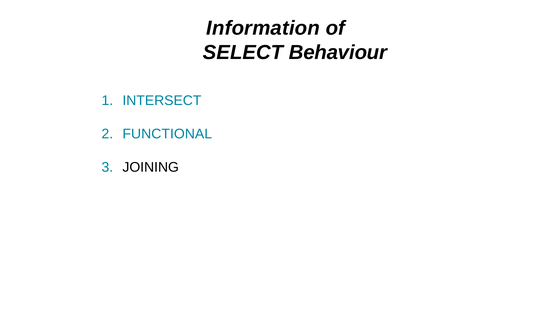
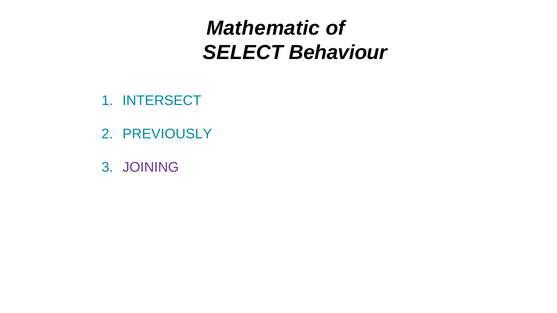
Information: Information -> Mathematic (263, 28)
FUNCTIONAL: FUNCTIONAL -> PREVIOUSLY (167, 134)
JOINING colour: black -> purple (151, 168)
